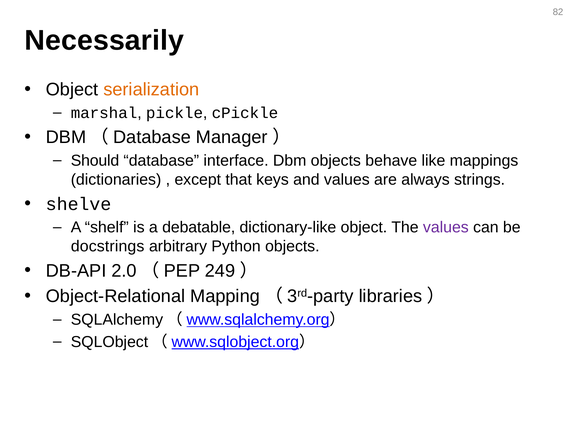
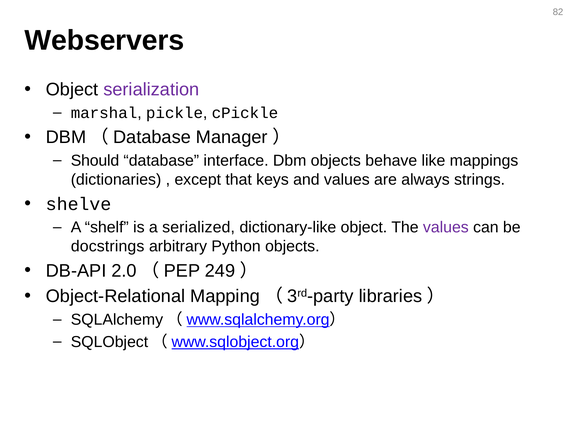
Necessarily: Necessarily -> Webservers (104, 40)
serialization colour: orange -> purple (151, 89)
debatable: debatable -> serialized (199, 227)
